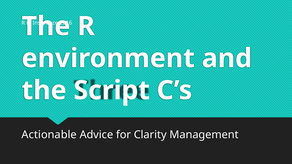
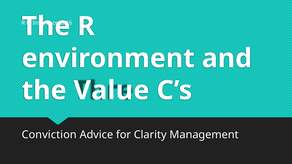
Script: Script -> Value (111, 91)
Actionable: Actionable -> Conviction (49, 135)
